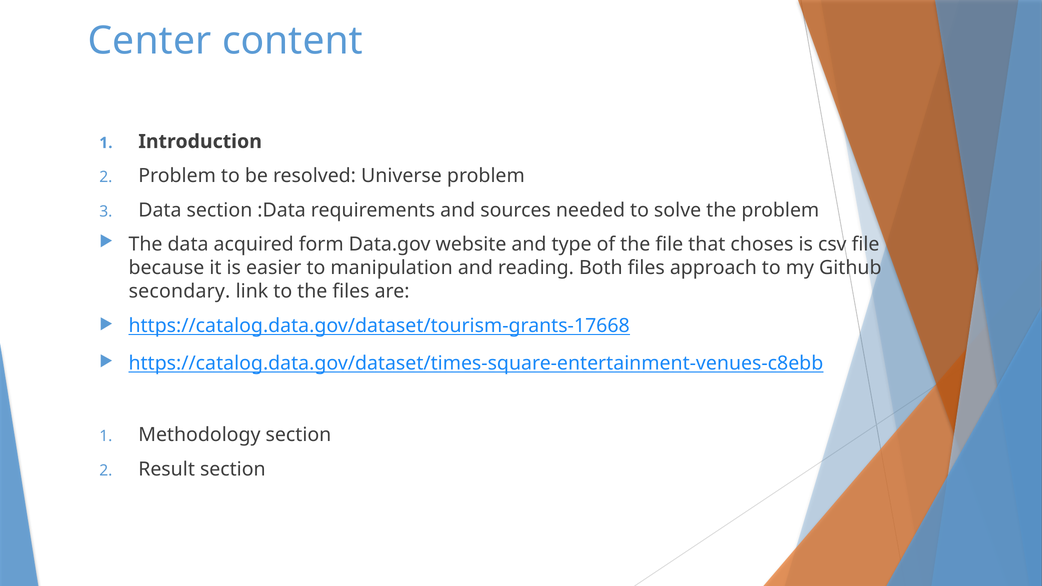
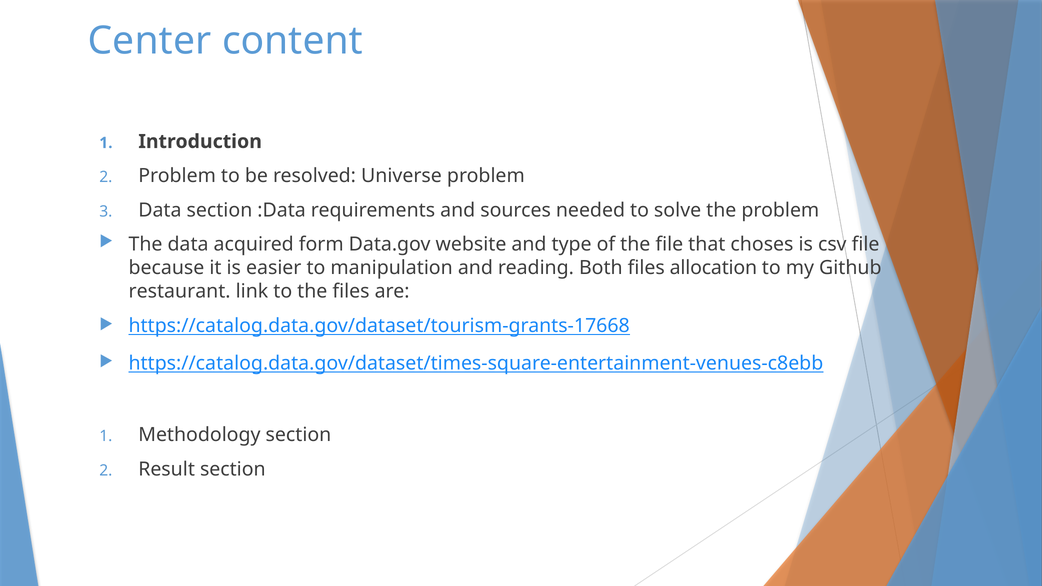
approach: approach -> allocation (713, 268)
secondary: secondary -> restaurant (180, 291)
